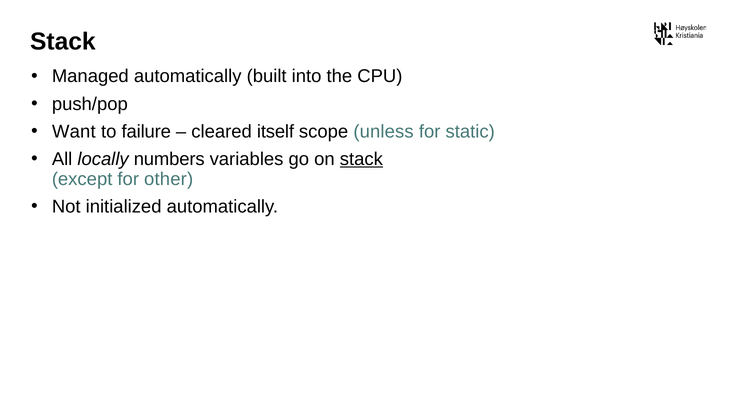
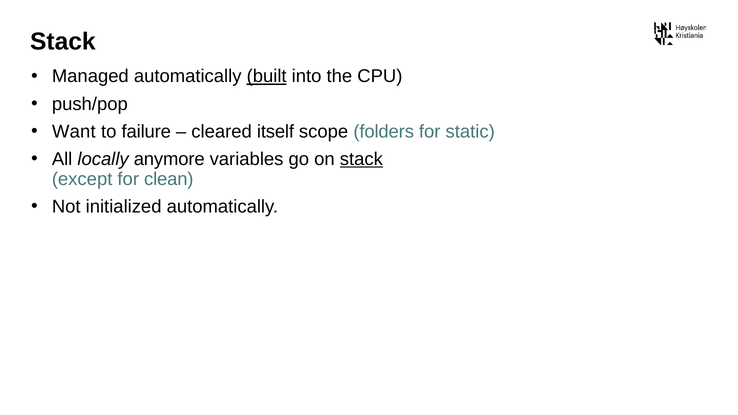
built underline: none -> present (267, 76)
unless: unless -> folders (384, 132)
numbers: numbers -> anymore (169, 159)
other: other -> clean (169, 179)
